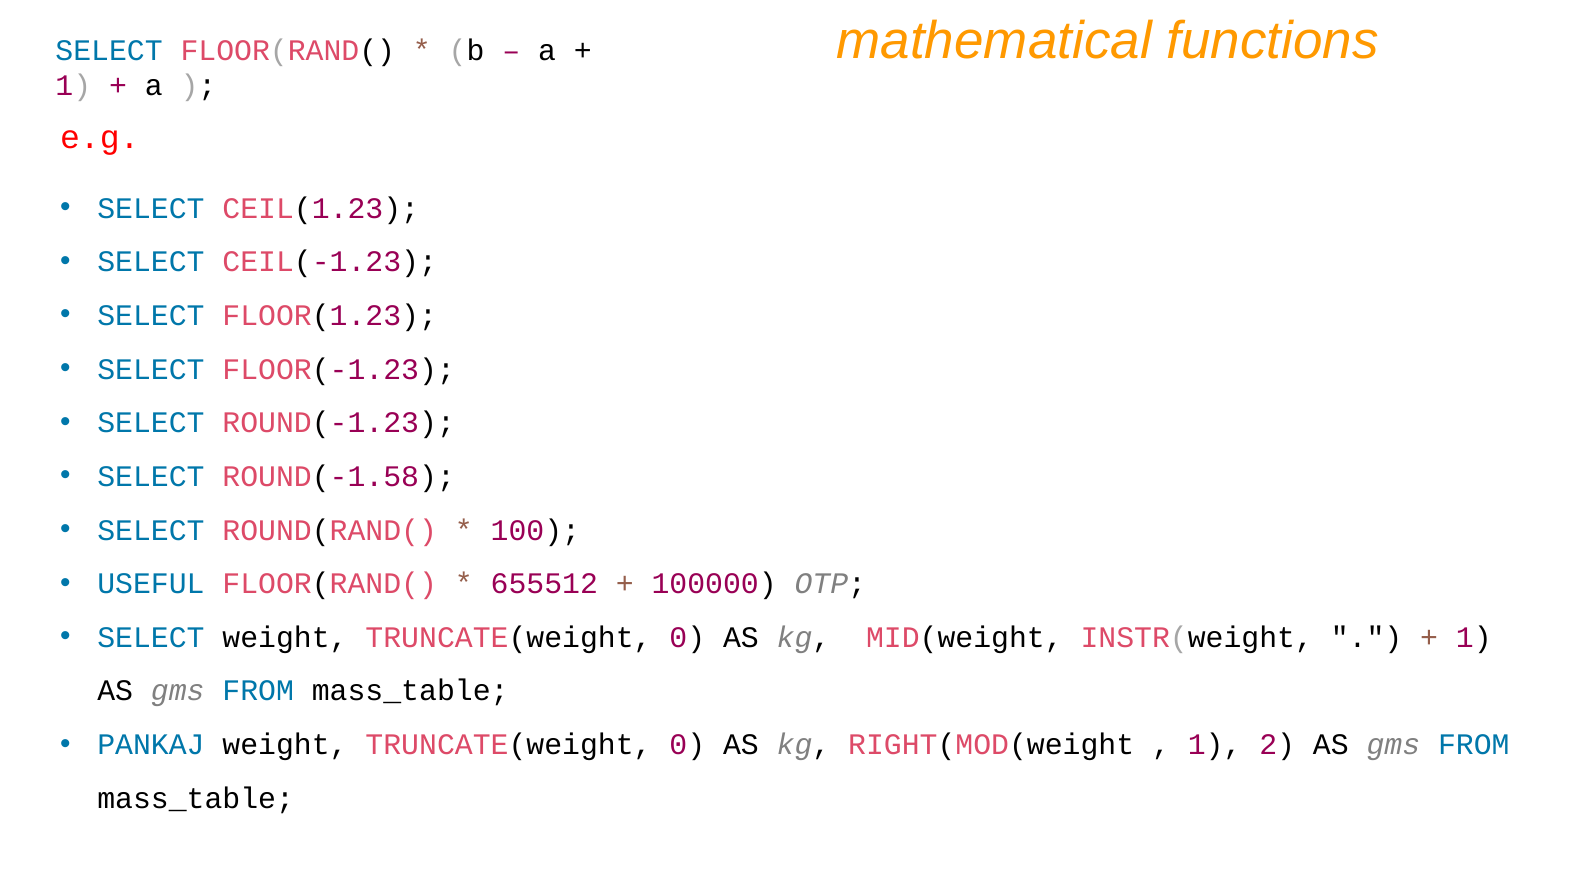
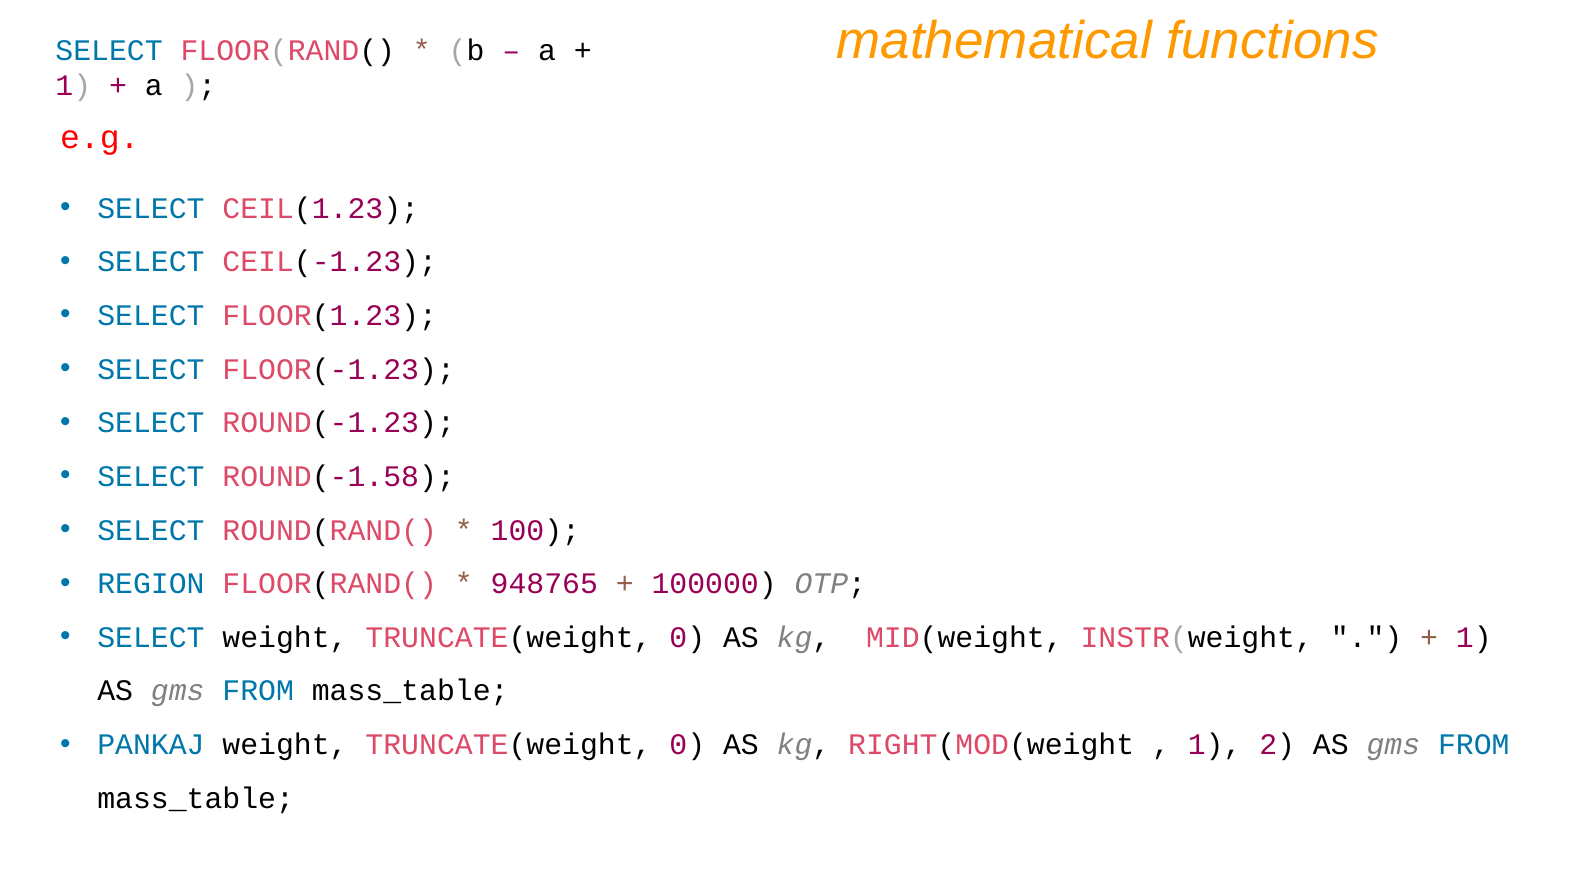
USEFUL: USEFUL -> REGION (151, 584)
655512: 655512 -> 948765 (544, 584)
